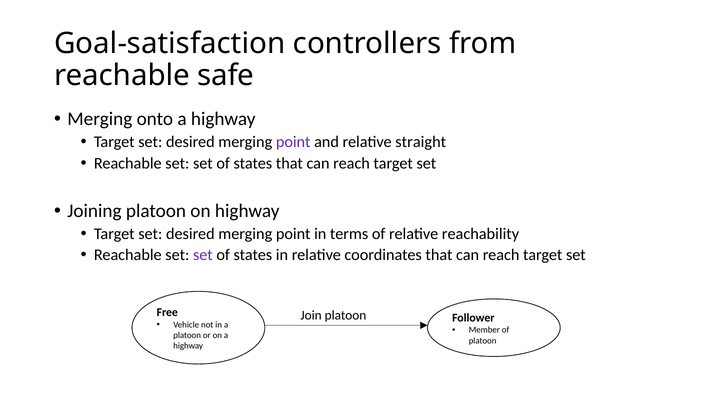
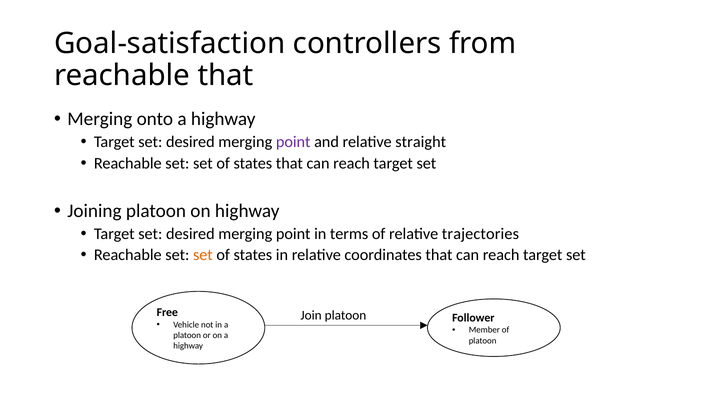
reachable safe: safe -> that (226, 75)
reachability: reachability -> trajectories (480, 234)
set colour: purple -> orange (203, 255)
